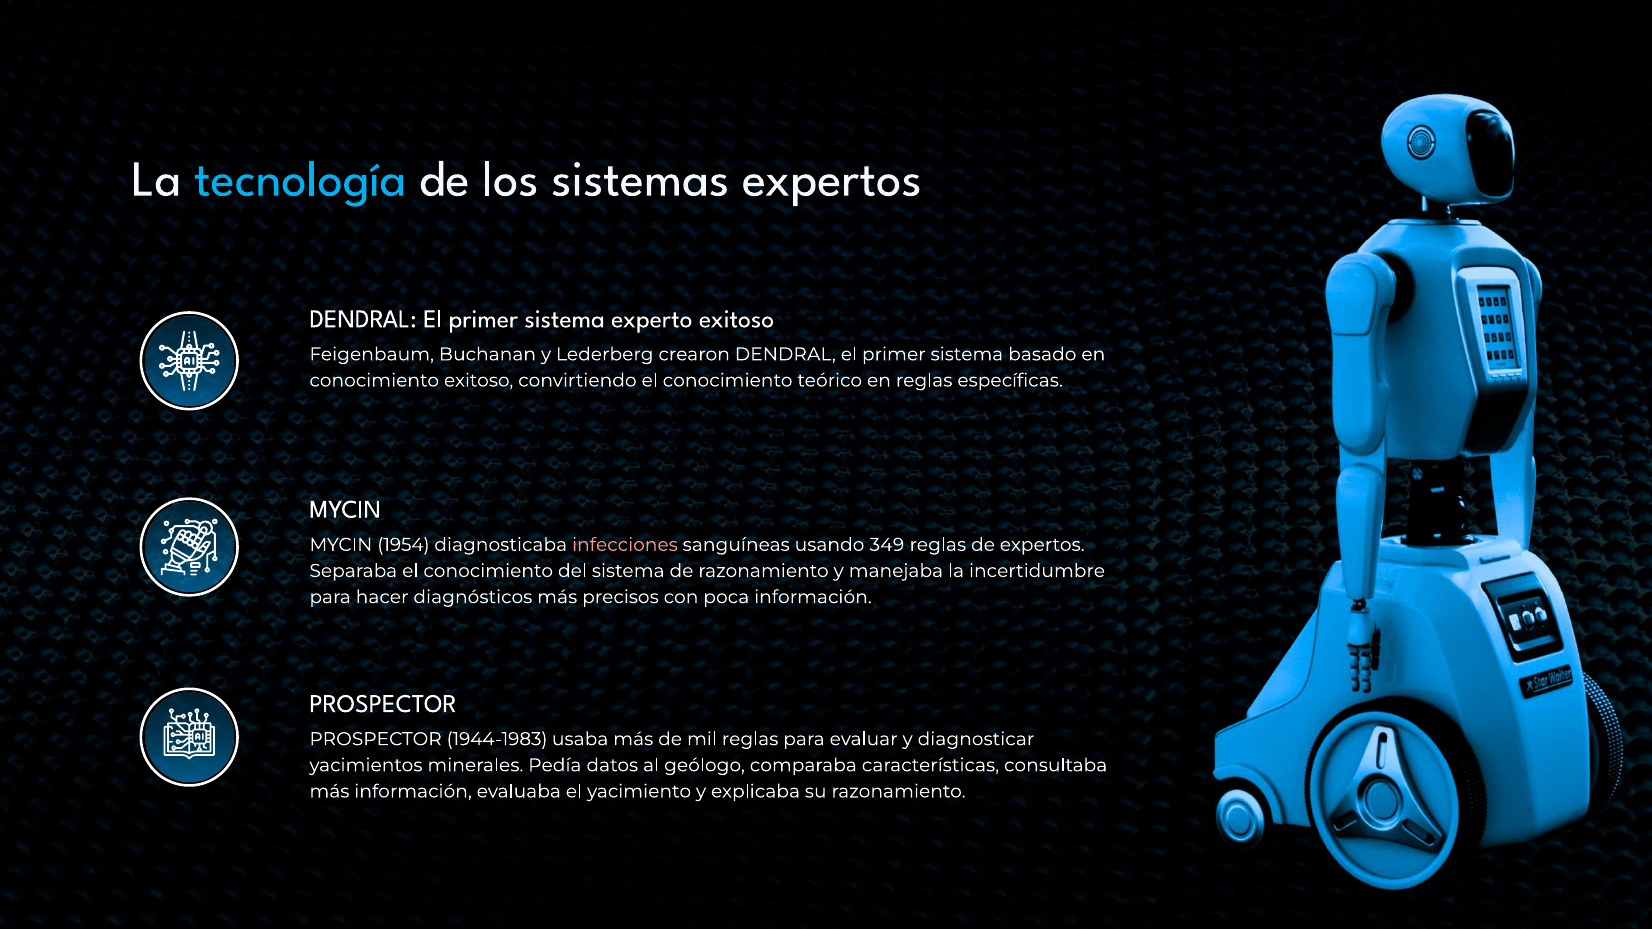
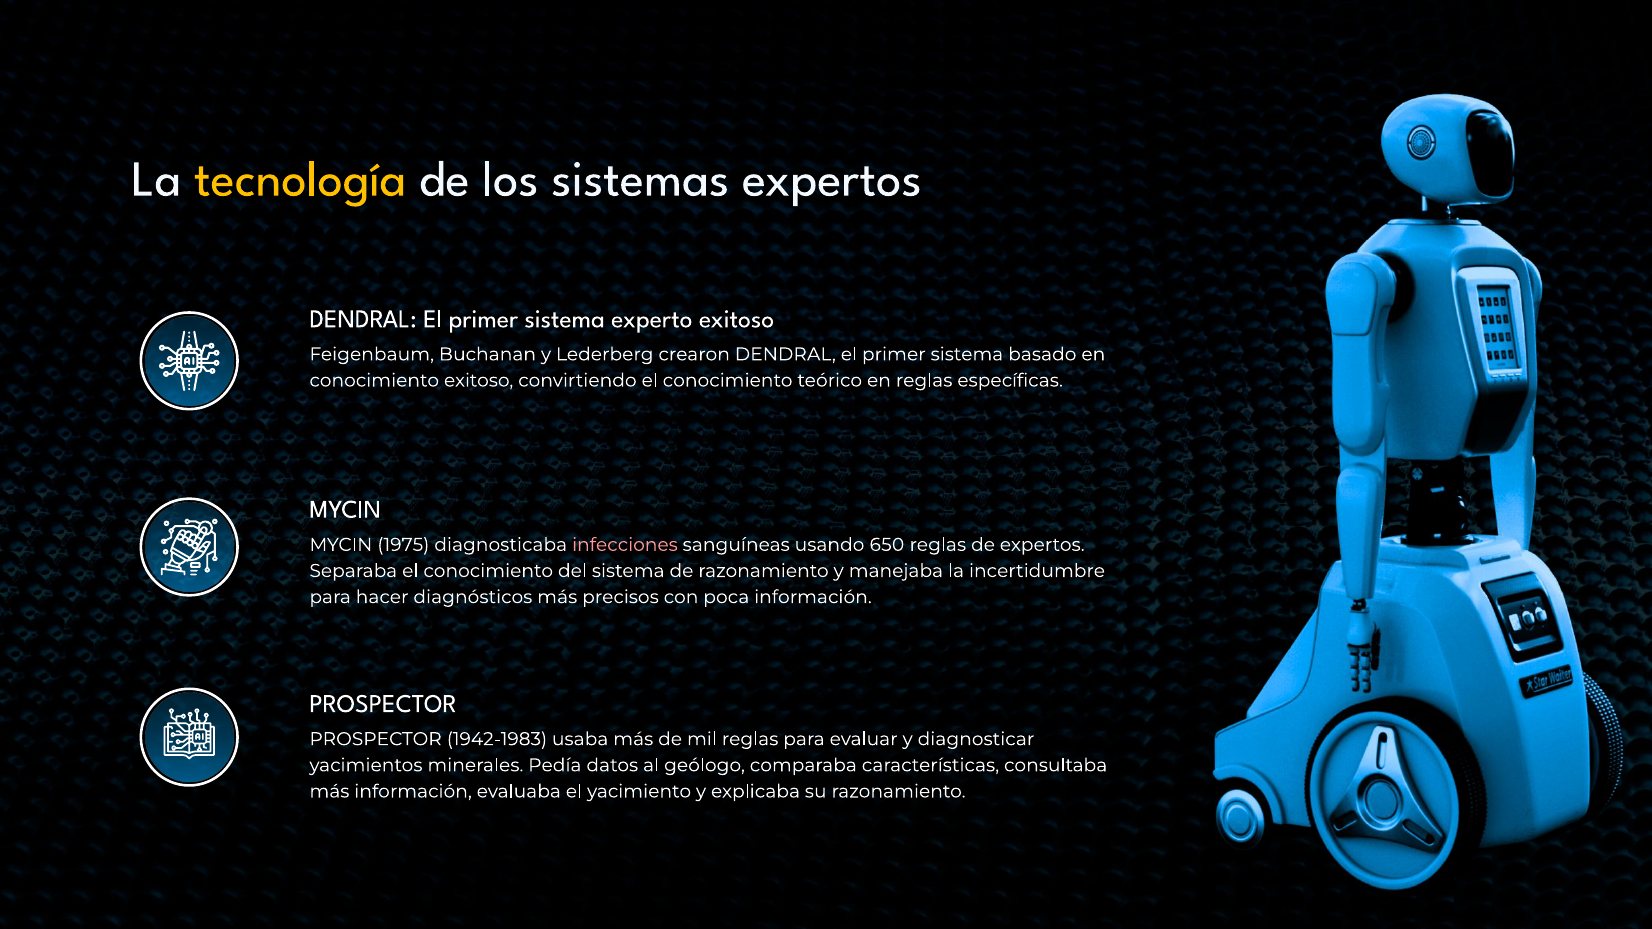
tecnología colour: light blue -> yellow (300, 179)
1954: 1954 -> 1975 (403, 545)
349: 349 -> 650 (887, 545)
1944-1983: 1944-1983 -> 1942-1983 (497, 739)
